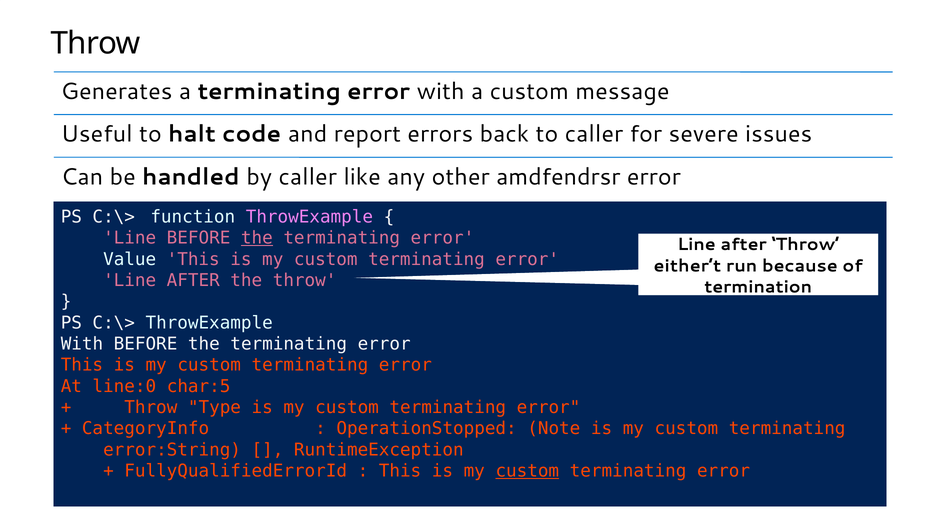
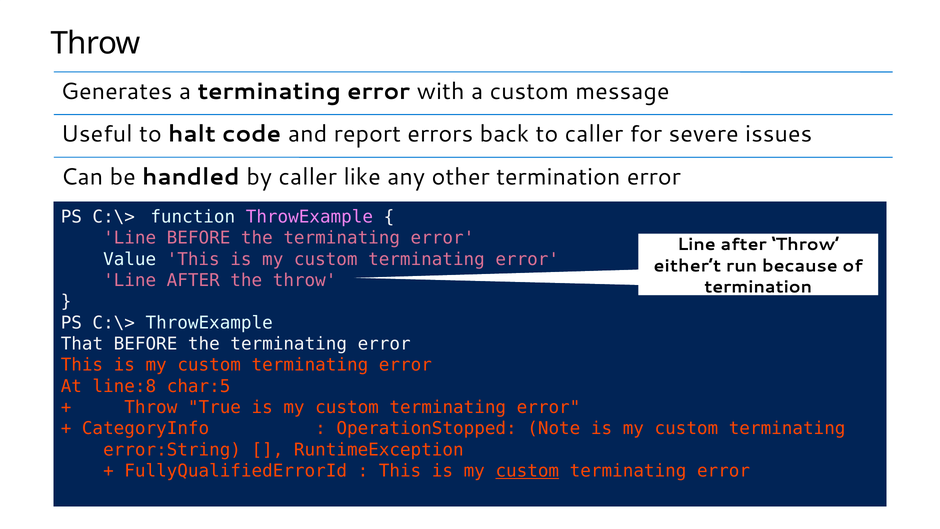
amdfendrsr: amdfendrsr -> termination (558, 177)
the underline: present -> none (257, 238)
With: With -> That (82, 344)
line:0: line:0 -> line:8 (124, 386)
Type: Type -> True (214, 407)
